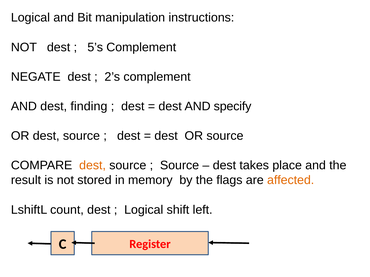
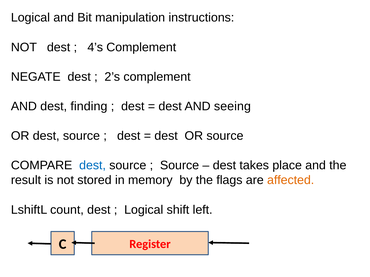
5’s: 5’s -> 4’s (95, 47)
specify: specify -> seeing (232, 107)
dest colour: orange -> blue (93, 166)
